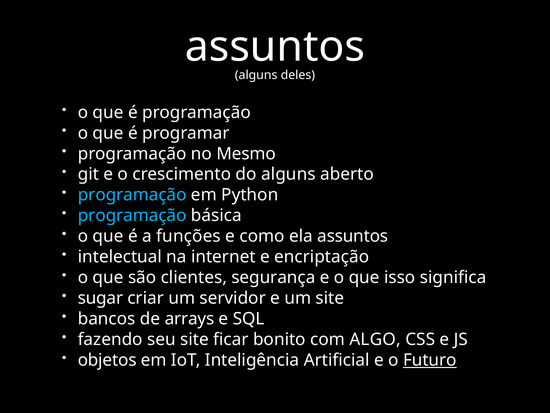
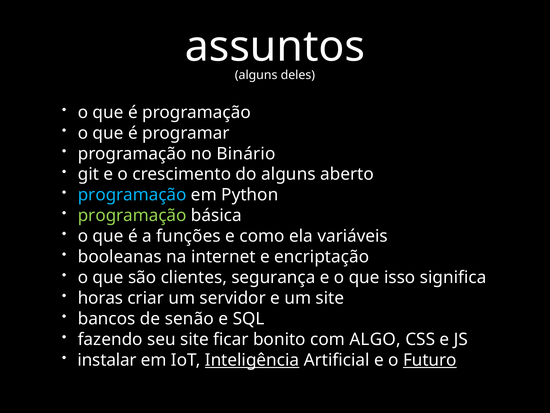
Mesmo: Mesmo -> Binário (246, 153)
programação colour: light blue -> light green (132, 215)
ela assuntos: assuntos -> variáveis (353, 236)
intelectual: intelectual -> booleanas (120, 257)
sugar: sugar -> horas (100, 298)
arrays: arrays -> senão (189, 319)
objetos: objetos -> instalar (107, 360)
Inteligência underline: none -> present (252, 360)
